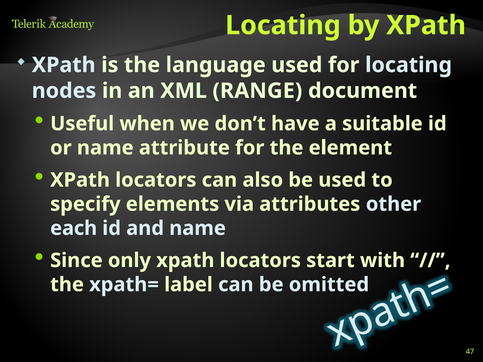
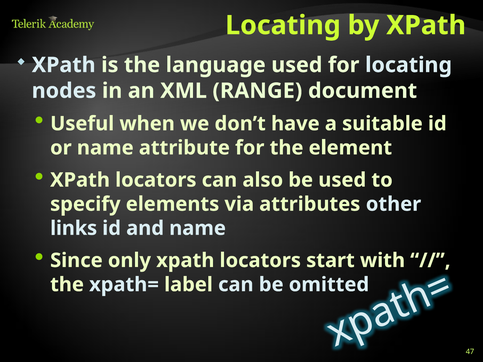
each: each -> links (74, 228)
